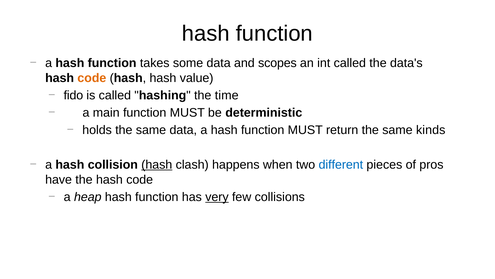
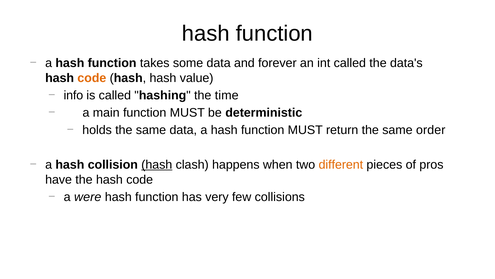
scopes: scopes -> forever (277, 63)
fido: fido -> info (73, 95)
kinds: kinds -> order (431, 130)
different colour: blue -> orange (341, 164)
heap: heap -> were (88, 197)
very underline: present -> none (217, 197)
